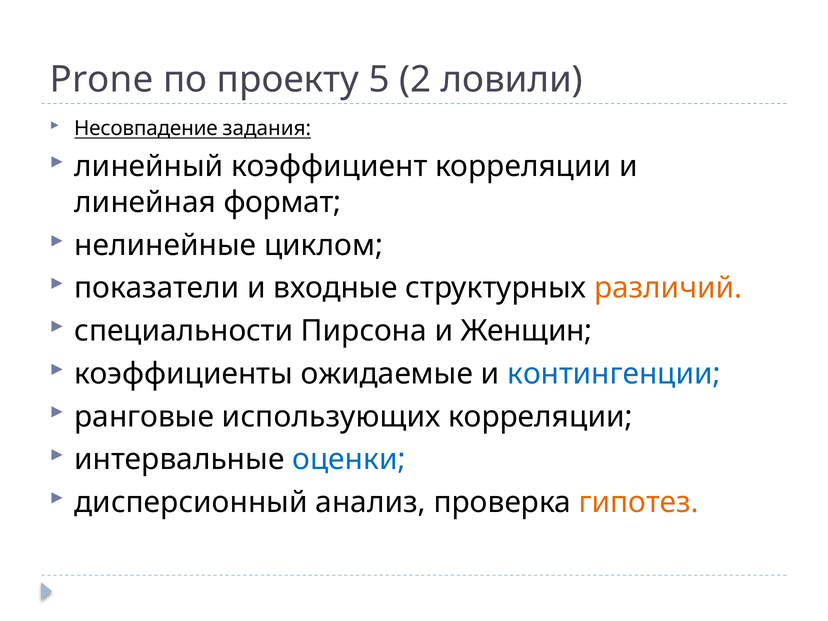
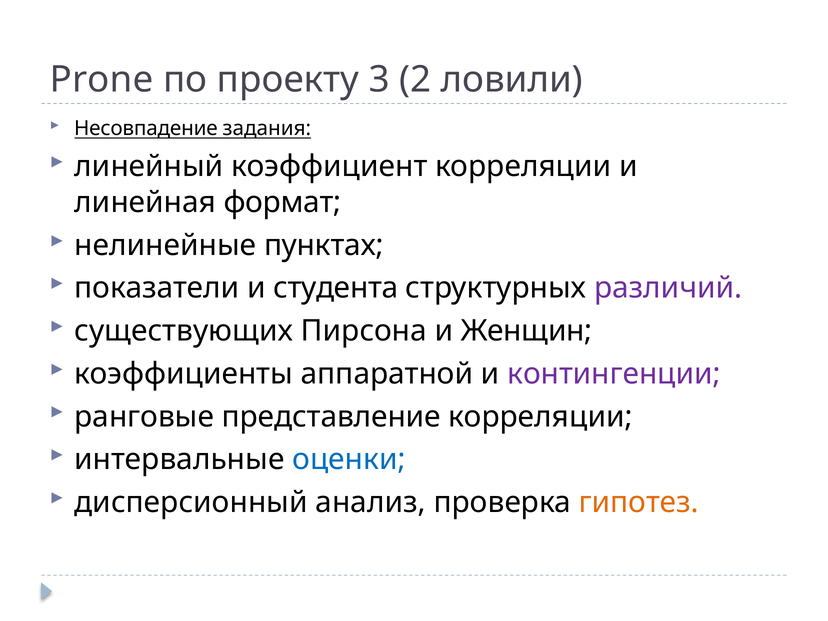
5: 5 -> 3 (379, 80)
циклом: циклом -> пунктах (324, 245)
входные: входные -> студента (336, 288)
различий colour: orange -> purple (668, 288)
специальности: специальности -> существующих (184, 331)
ожидаемые: ожидаемые -> аппаратной (387, 374)
контингенции colour: blue -> purple (614, 374)
использующих: использующих -> представление (331, 417)
